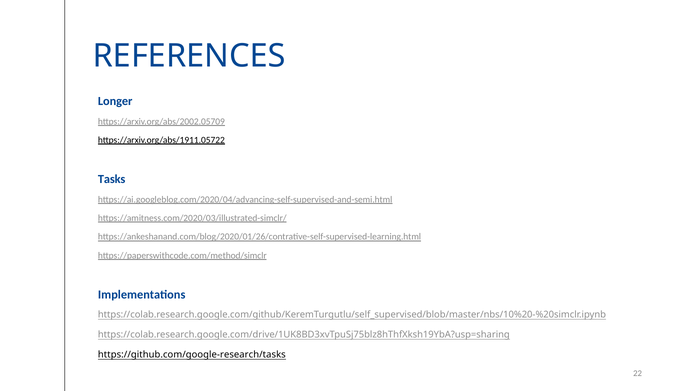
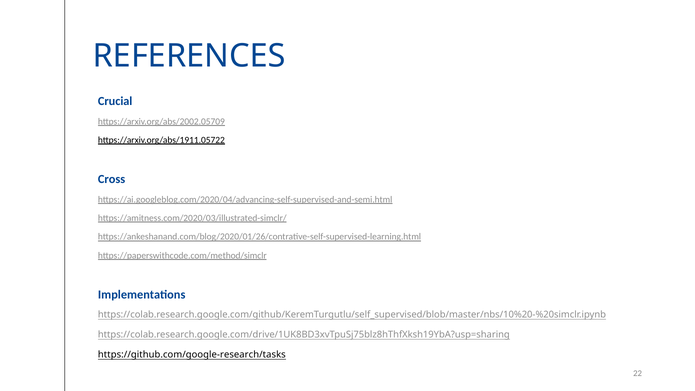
Longer: Longer -> Crucial (115, 101)
Tasks: Tasks -> Cross (112, 179)
